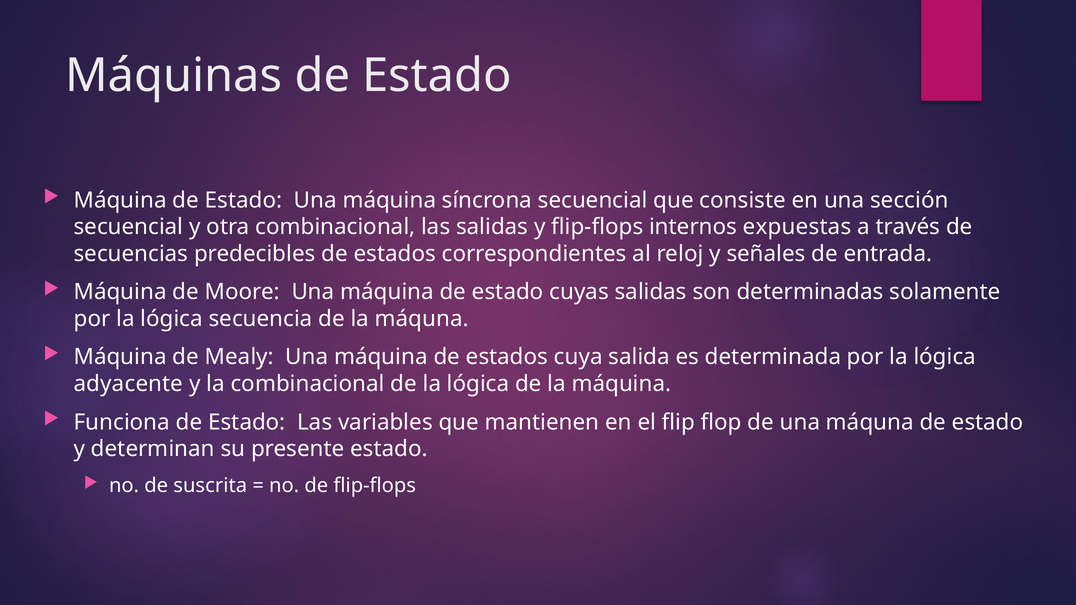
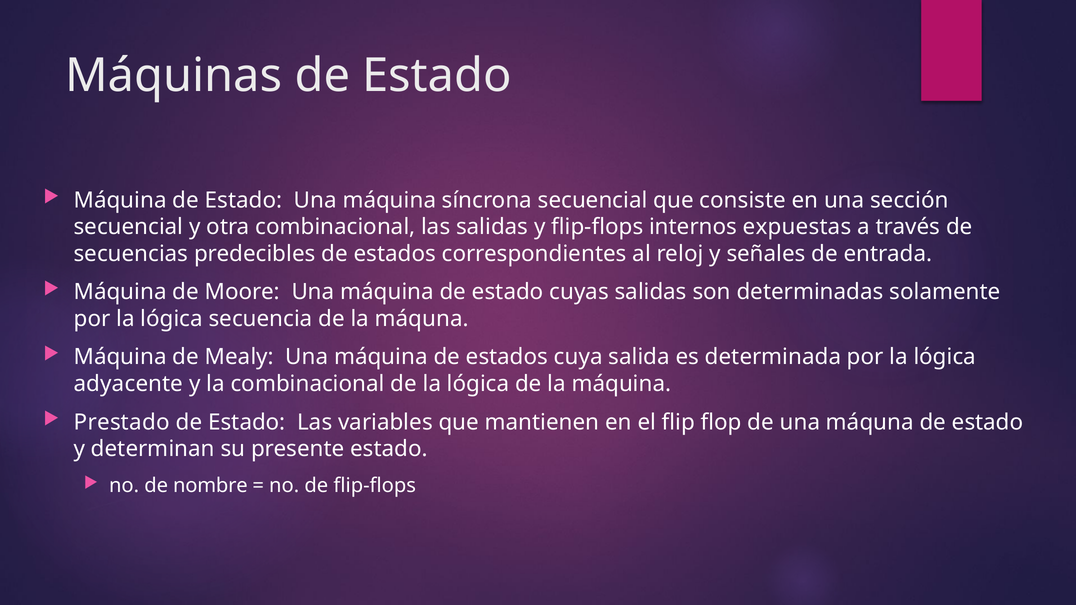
Funciona: Funciona -> Prestado (122, 422)
suscrita: suscrita -> nombre (210, 486)
